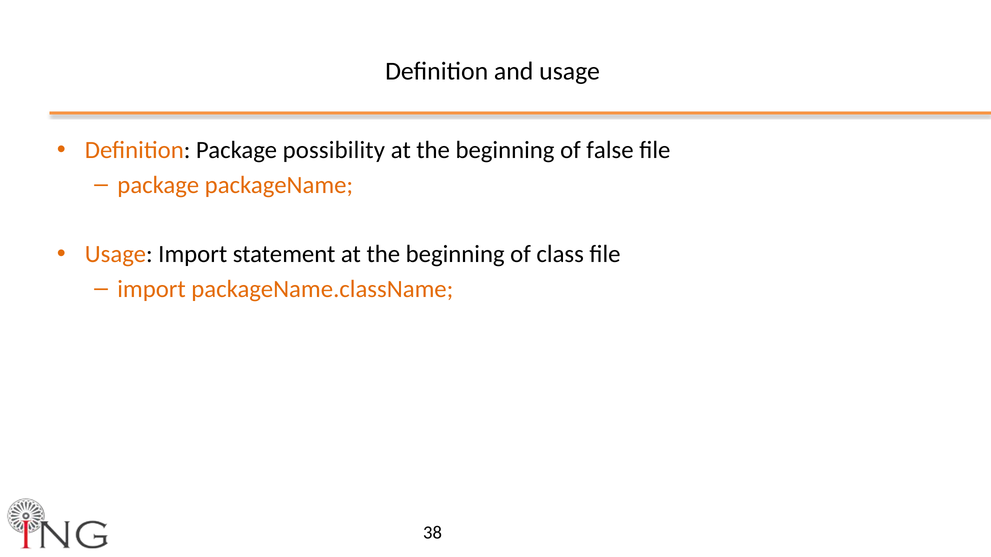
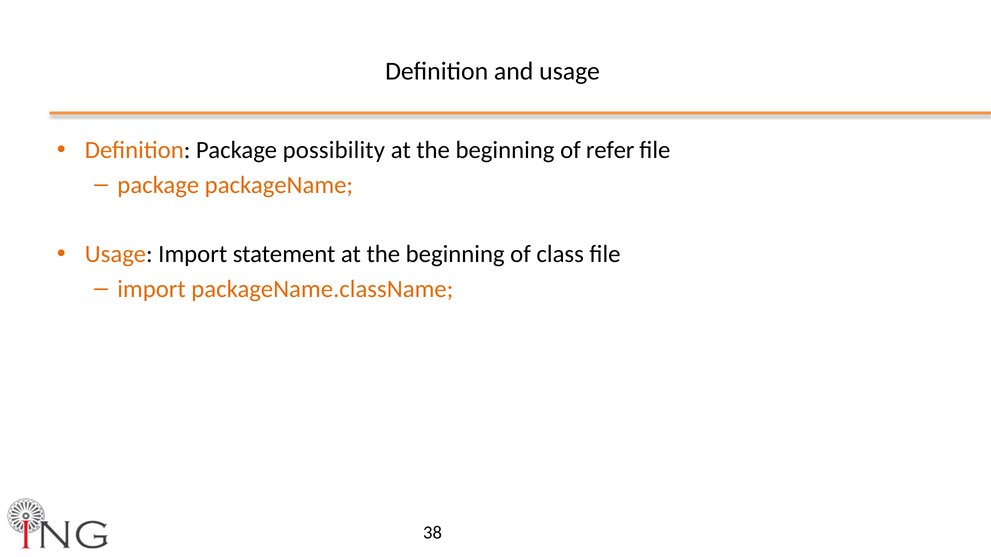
false: false -> refer (610, 150)
